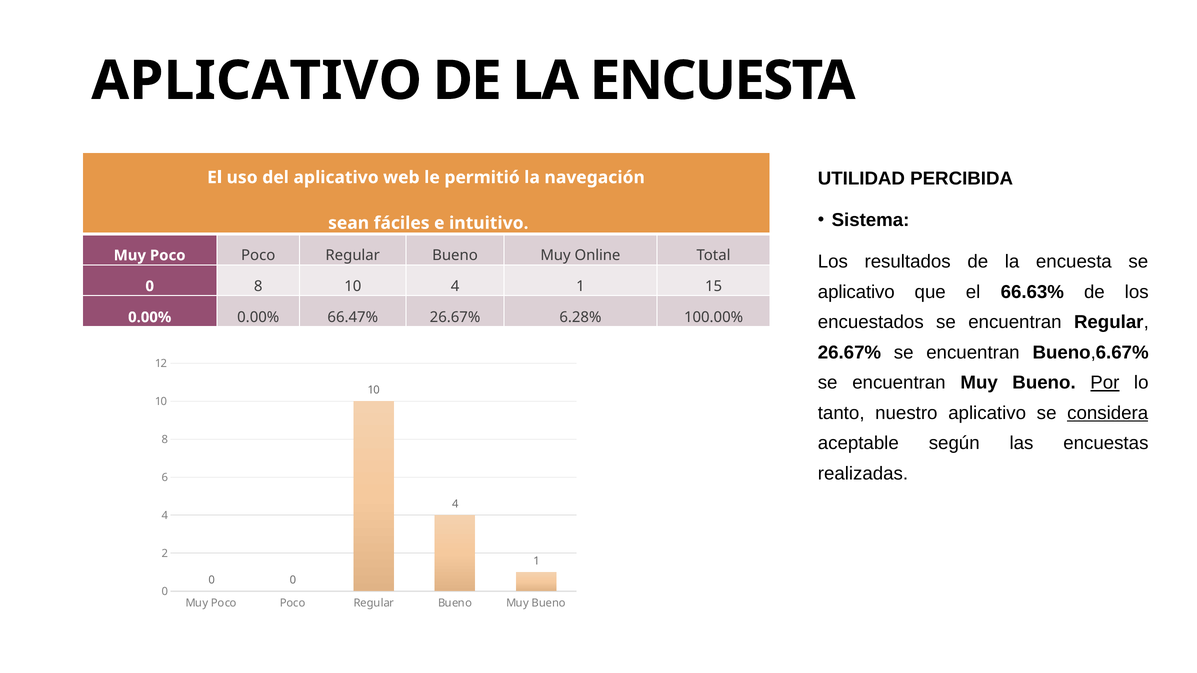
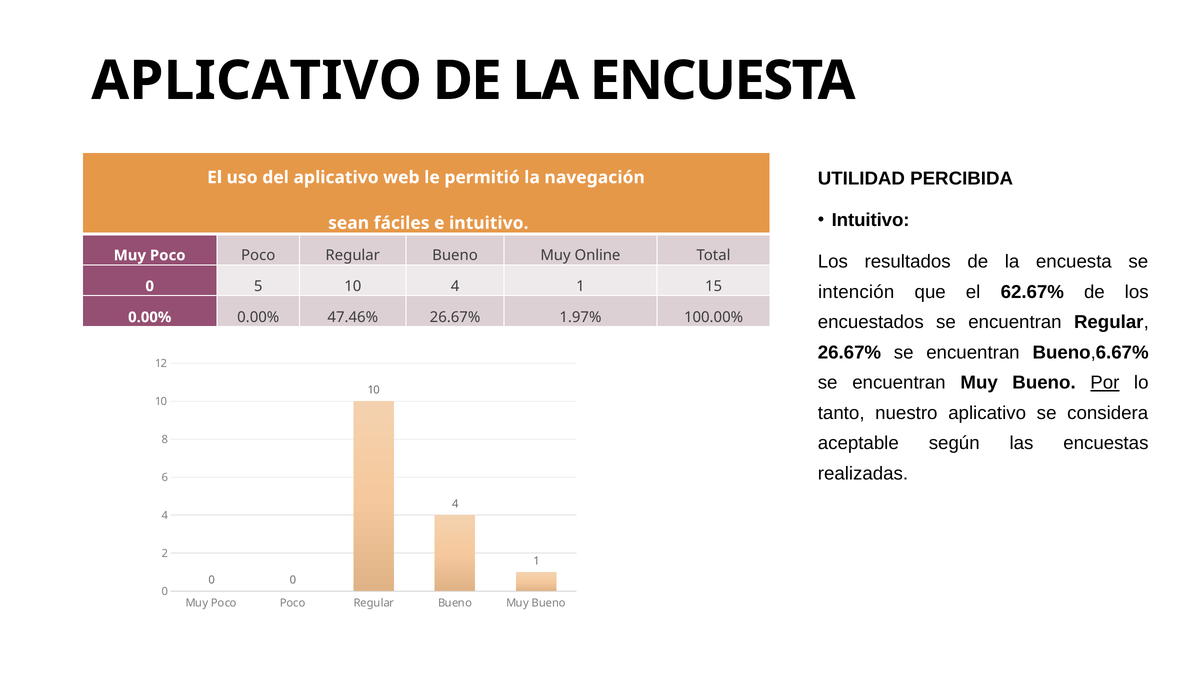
Sistema: Sistema -> Intuitivo (871, 220)
aplicativo: aplicativo -> intención (856, 292)
66.63%: 66.63% -> 62.67% (1032, 292)
8: 8 -> 5 (258, 286)
66.47%: 66.47% -> 47.46% (353, 317)
6.28%: 6.28% -> 1.97% (580, 317)
considera underline: present -> none (1108, 413)
